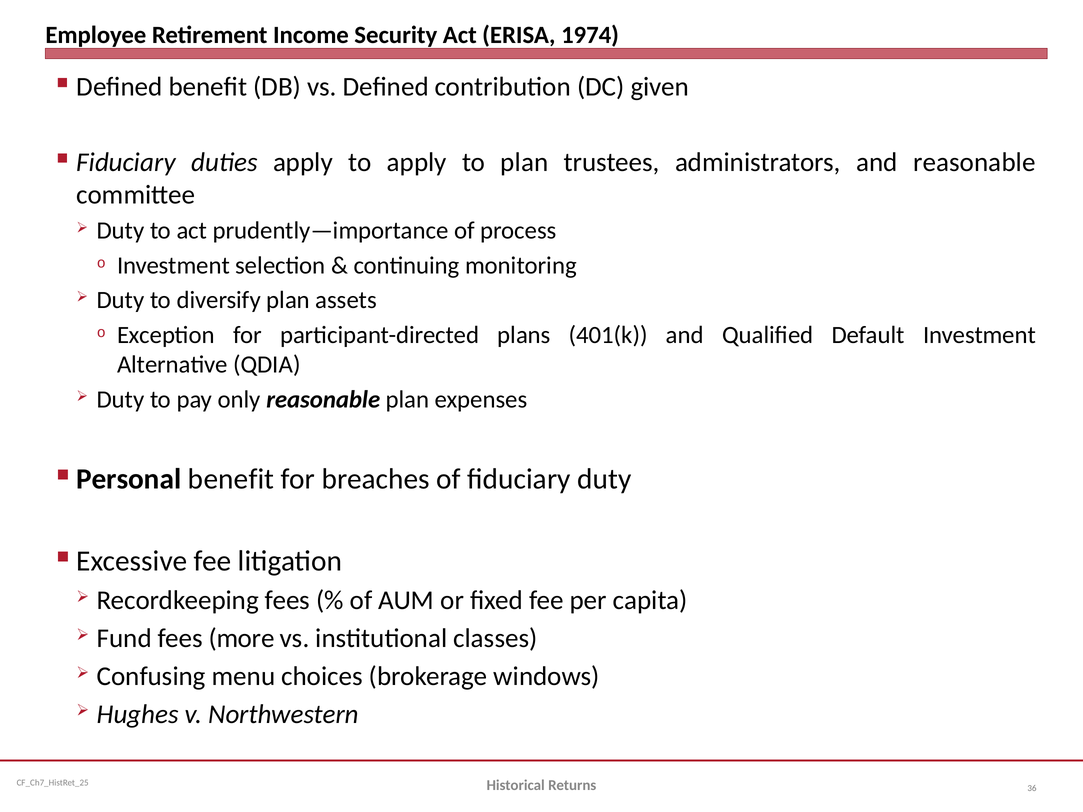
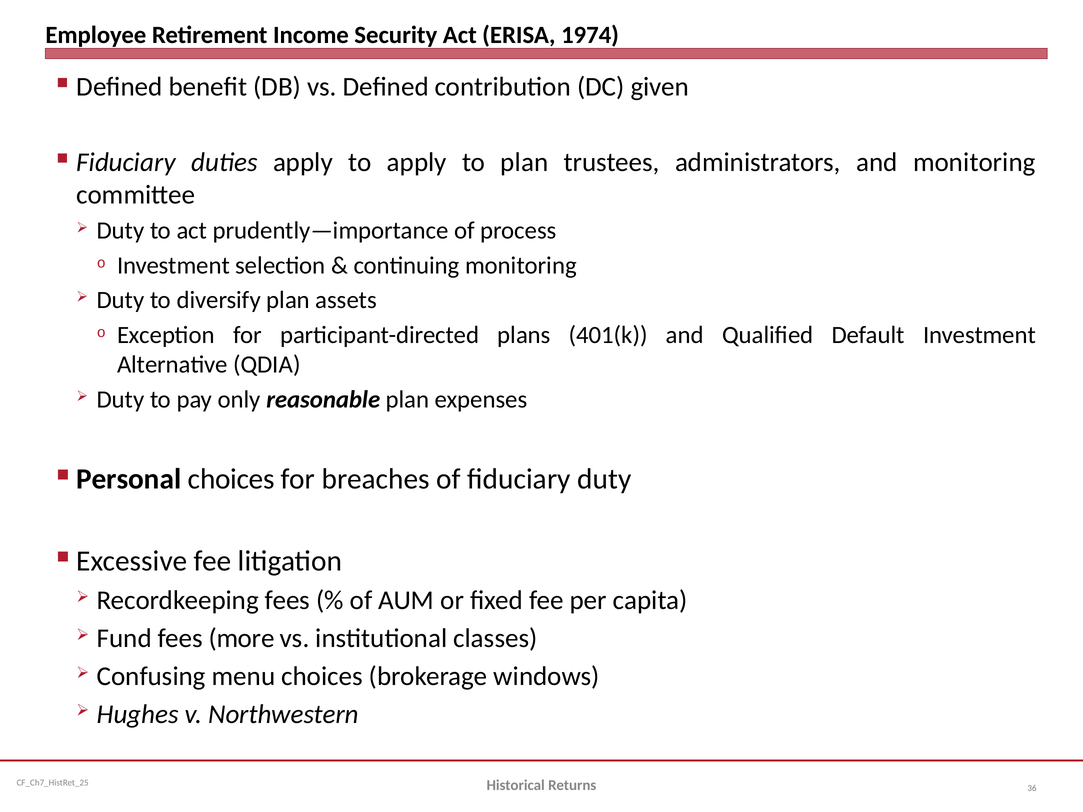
and reasonable: reasonable -> monitoring (974, 162)
Personal benefit: benefit -> choices (231, 479)
